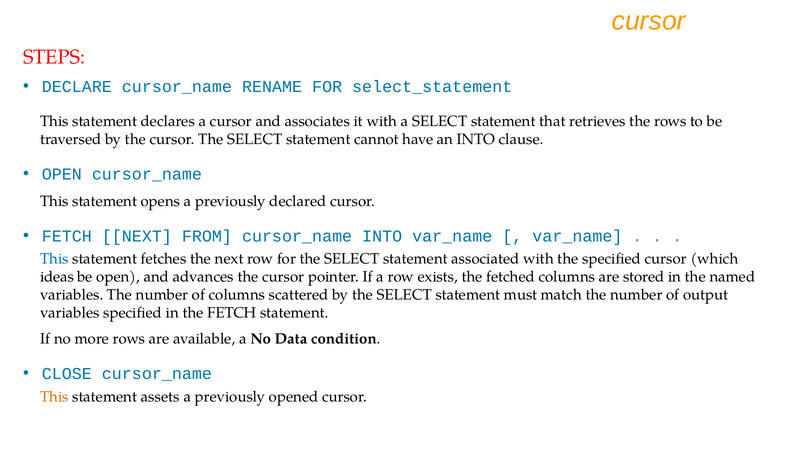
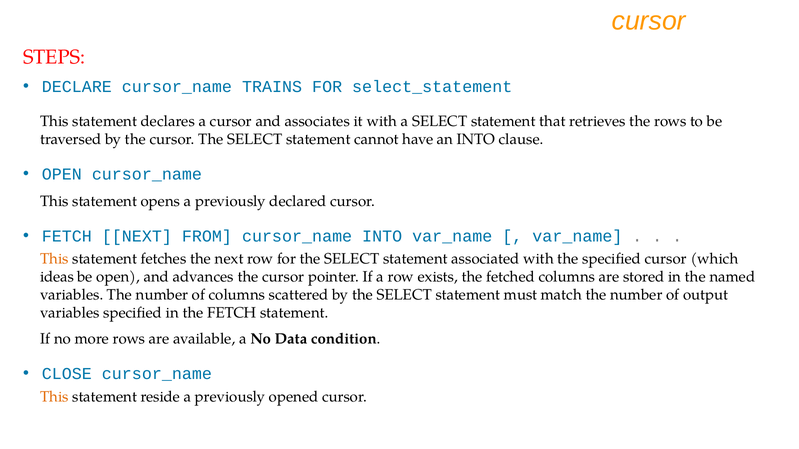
RENAME: RENAME -> TRAINS (272, 87)
This colour: blue -> orange (55, 259)
assets: assets -> reside (160, 397)
